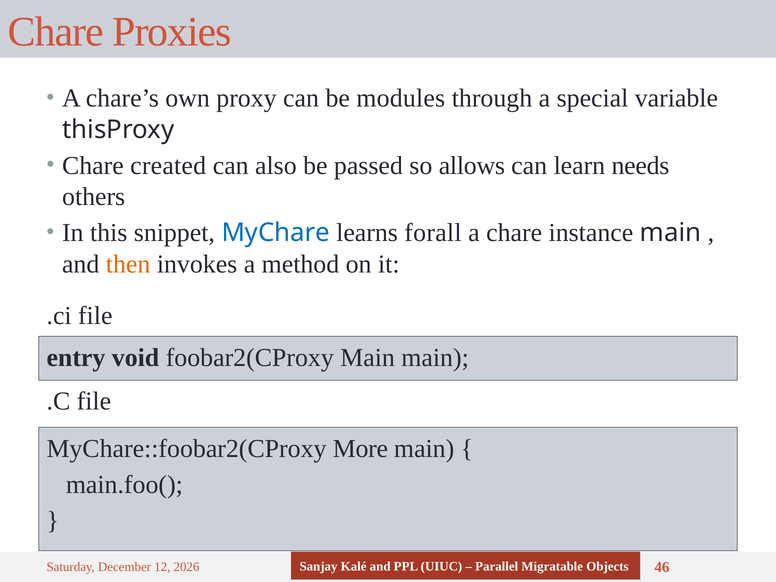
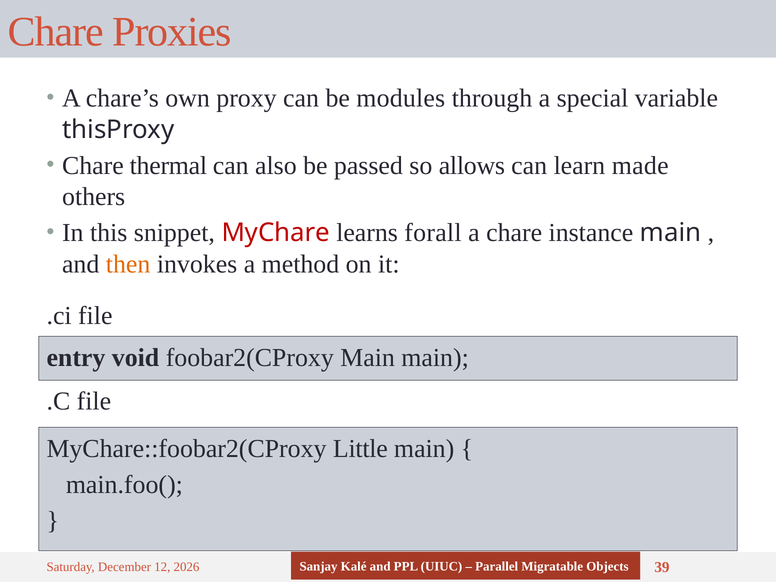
created: created -> thermal (168, 166)
needs: needs -> made (640, 166)
MyChare colour: blue -> red (276, 233)
More: More -> Little (360, 449)
46: 46 -> 39 (662, 567)
